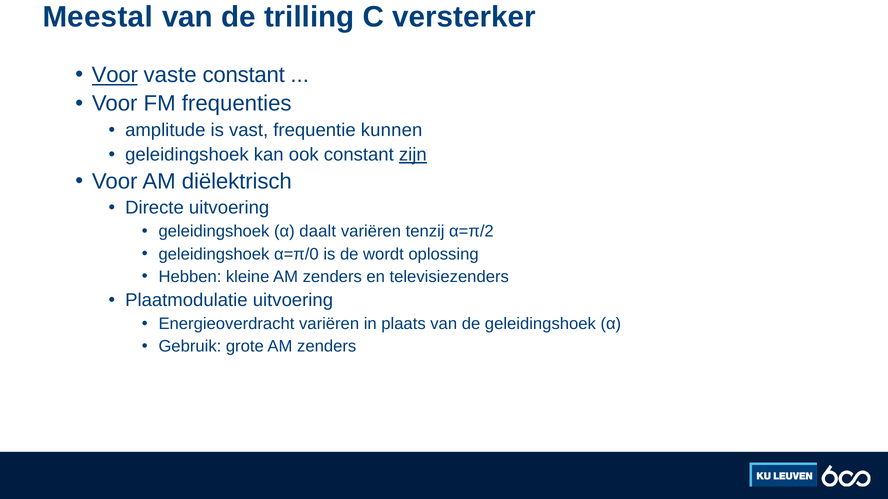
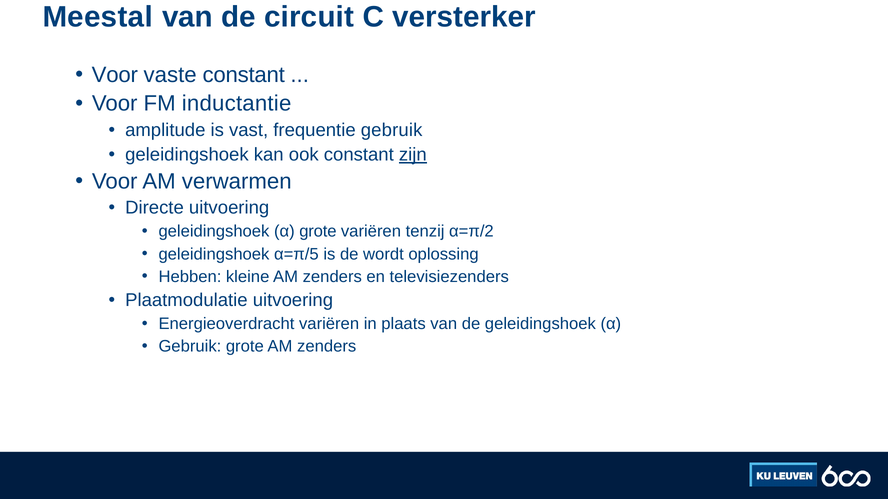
trilling: trilling -> circuit (309, 17)
Voor underline: present -> none (115, 75)
frequenties: frequenties -> inductantie (237, 104)
frequentie kunnen: kunnen -> gebruik (392, 130)
diëlektrisch: diëlektrisch -> verwarmen (237, 181)
α daalt: daalt -> grote (318, 232)
α=π/0: α=π/0 -> α=π/5 (296, 254)
